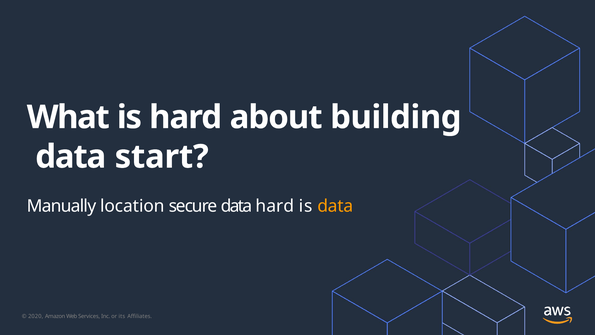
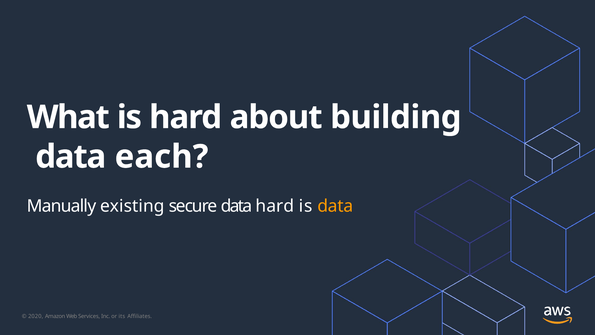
start: start -> each (162, 157)
location: location -> existing (132, 206)
